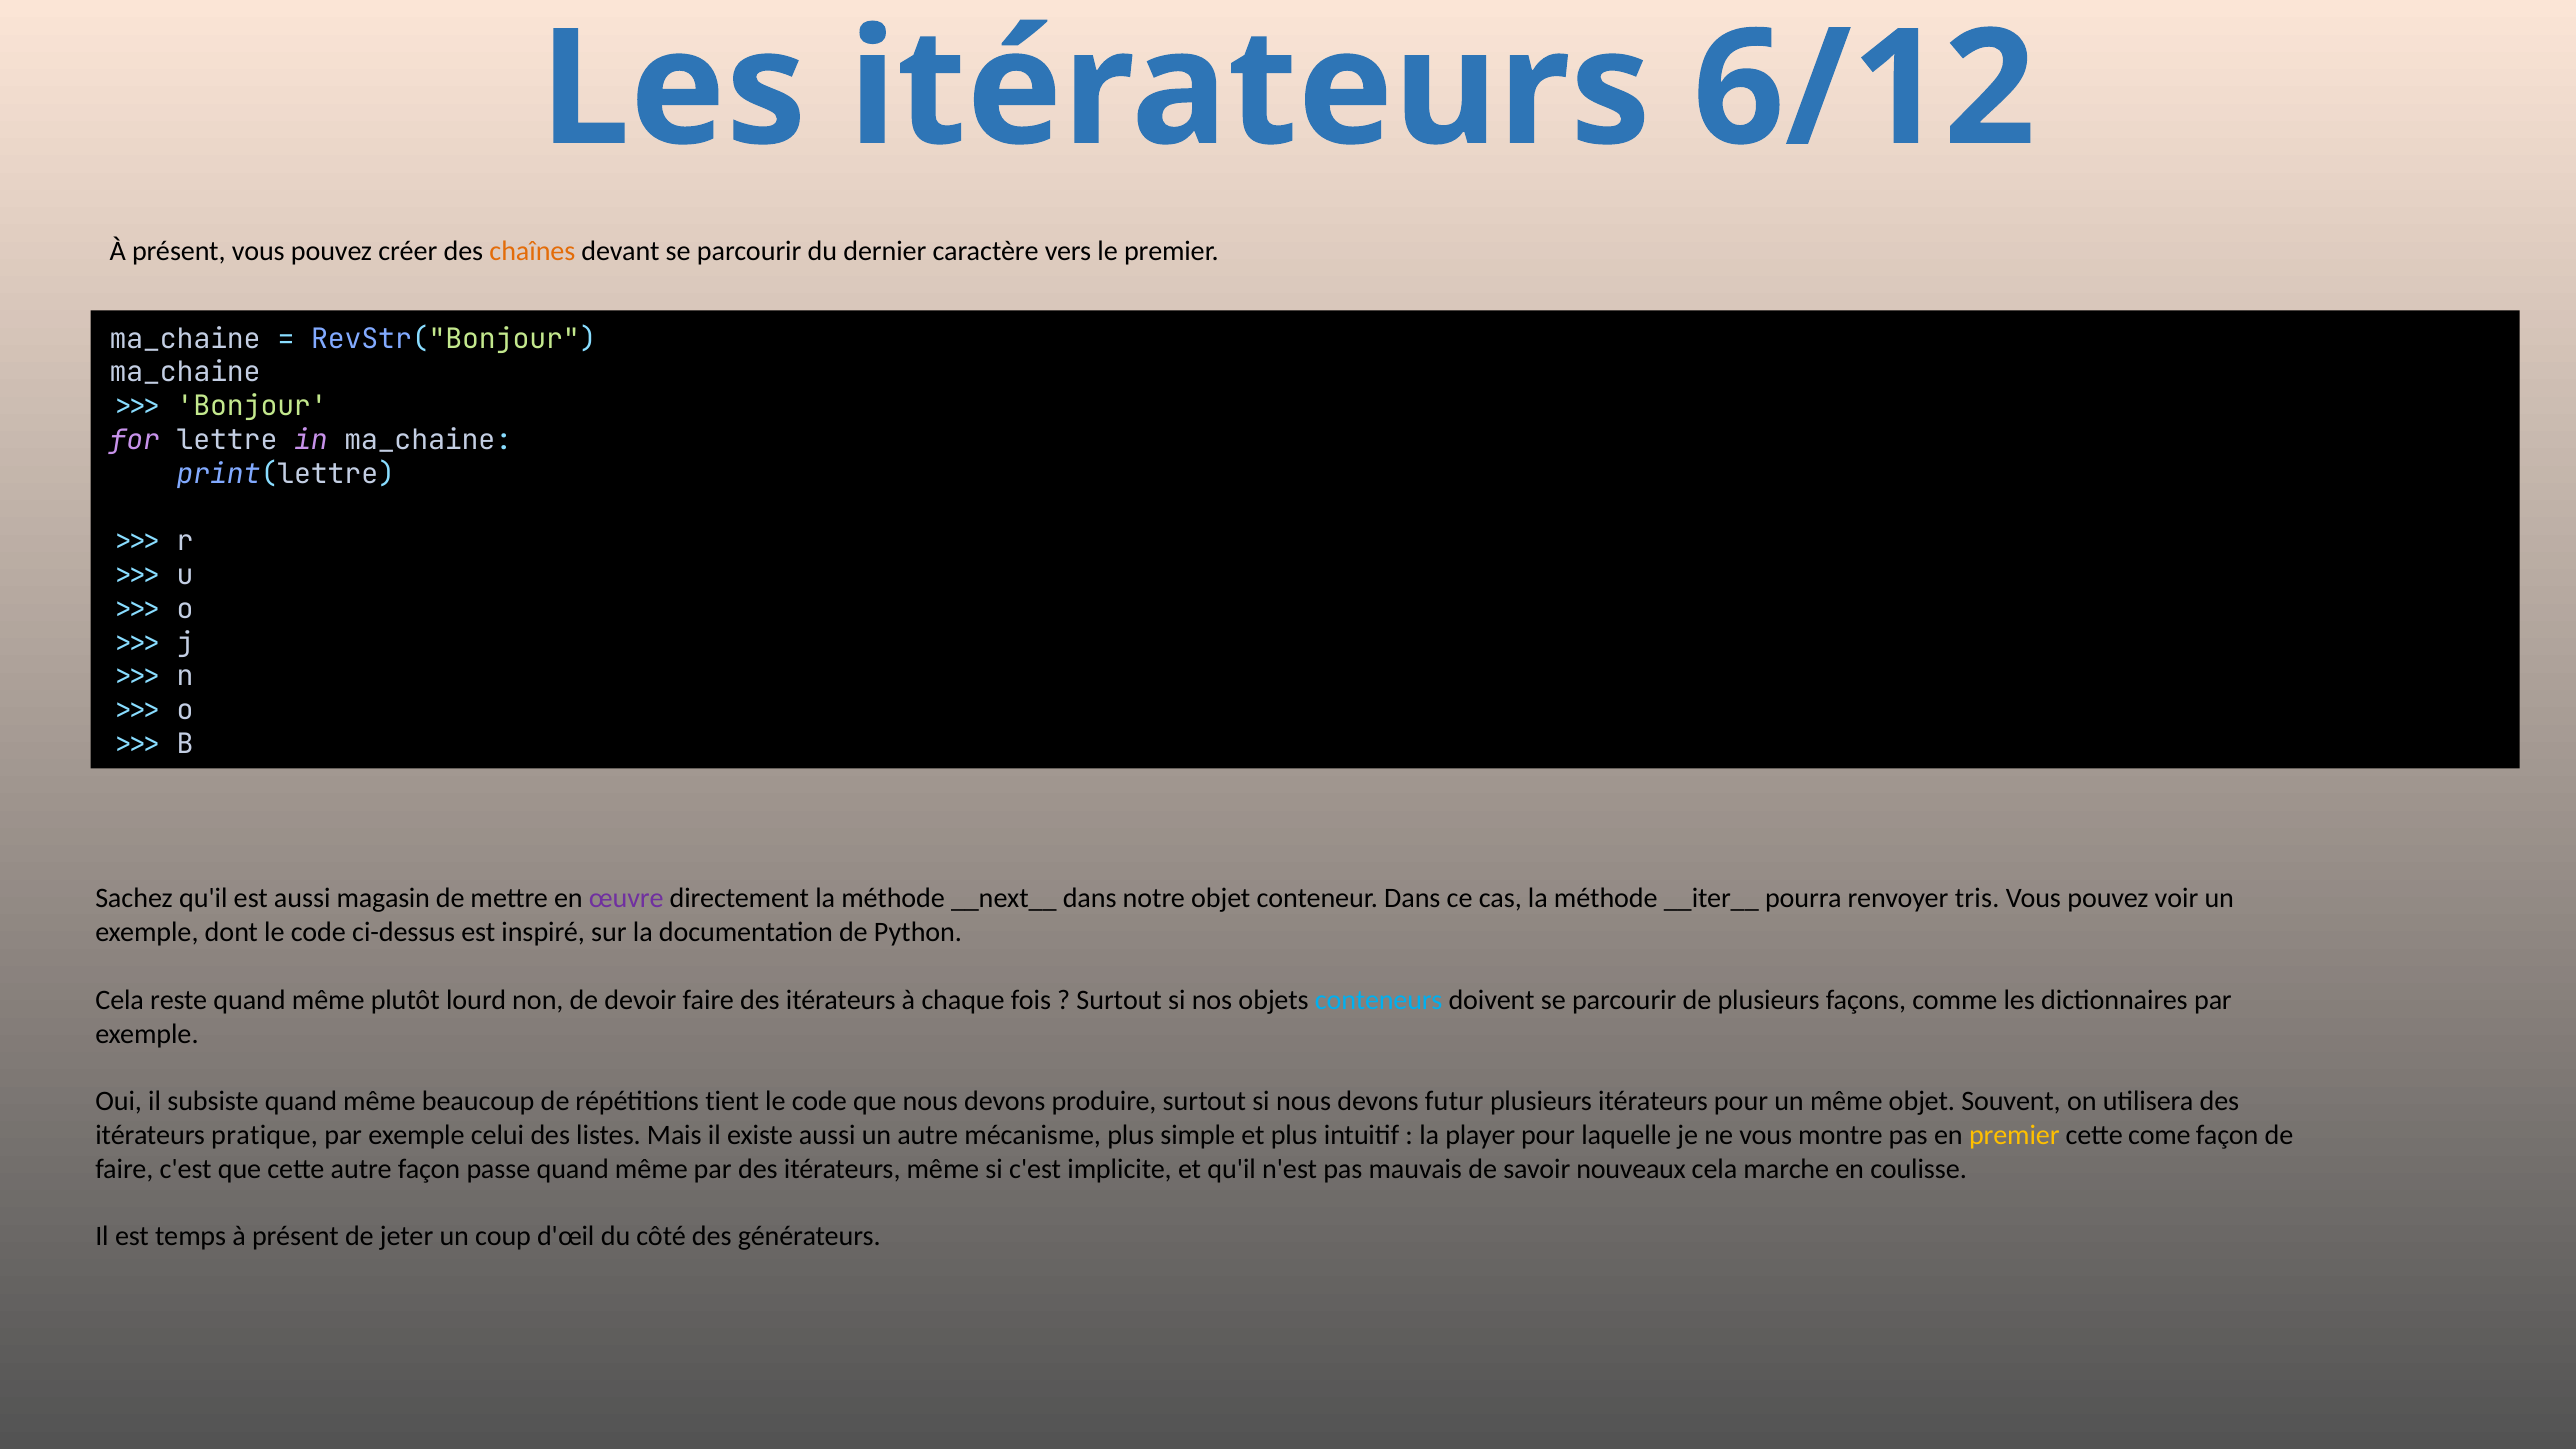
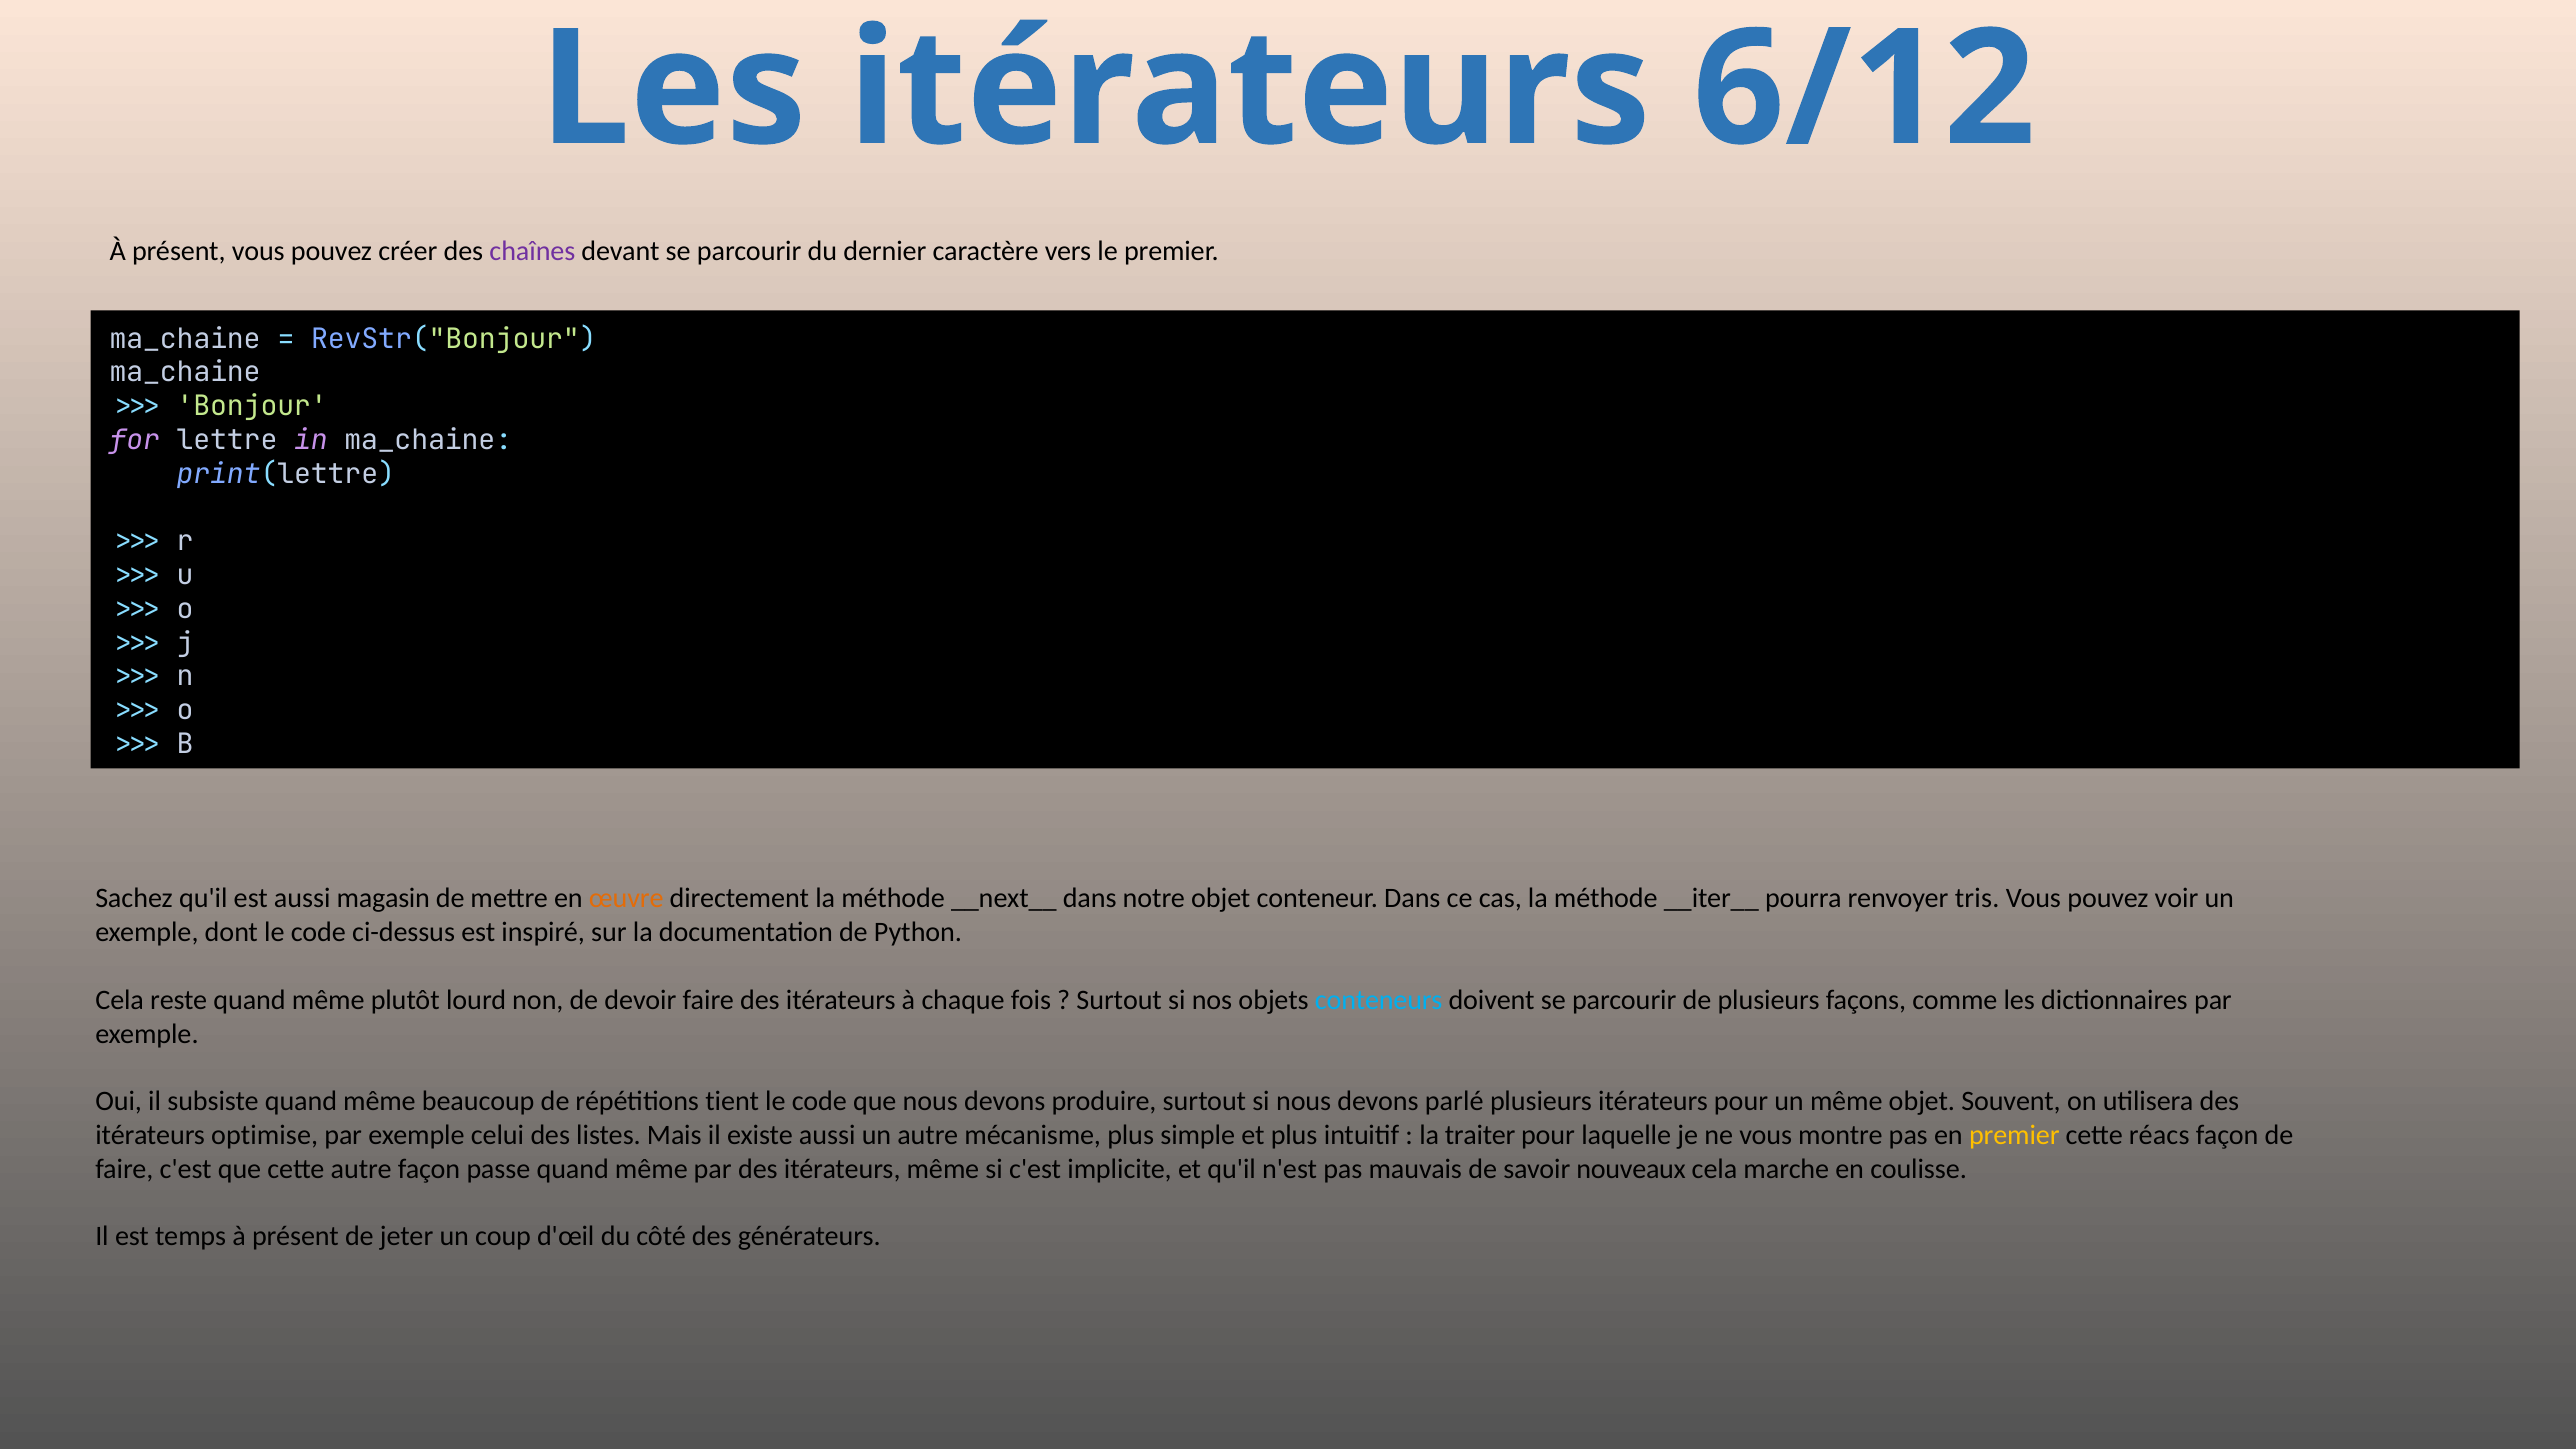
chaînes colour: orange -> purple (532, 252)
œuvre colour: purple -> orange (626, 899)
futur: futur -> parlé (1454, 1101)
pratique: pratique -> optimise (265, 1135)
player: player -> traiter (1480, 1135)
come: come -> réacs (2159, 1135)
